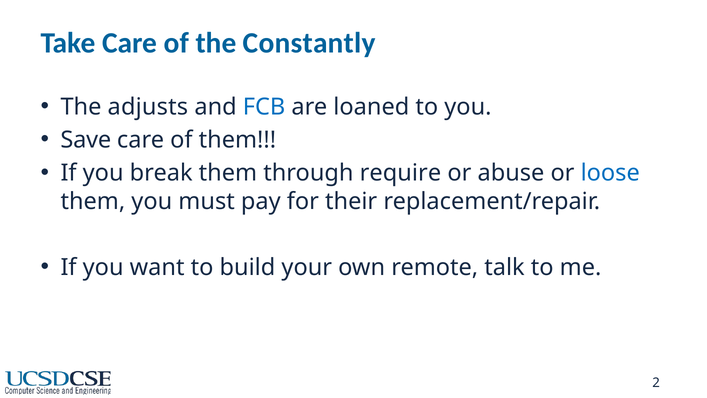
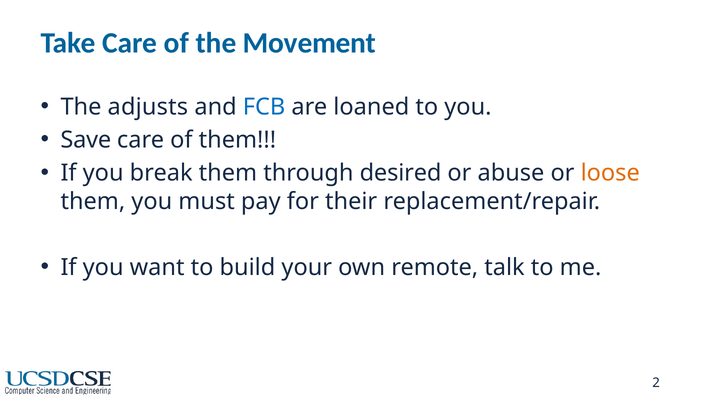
Constantly: Constantly -> Movement (310, 43)
require: require -> desired (401, 173)
loose colour: blue -> orange (610, 173)
